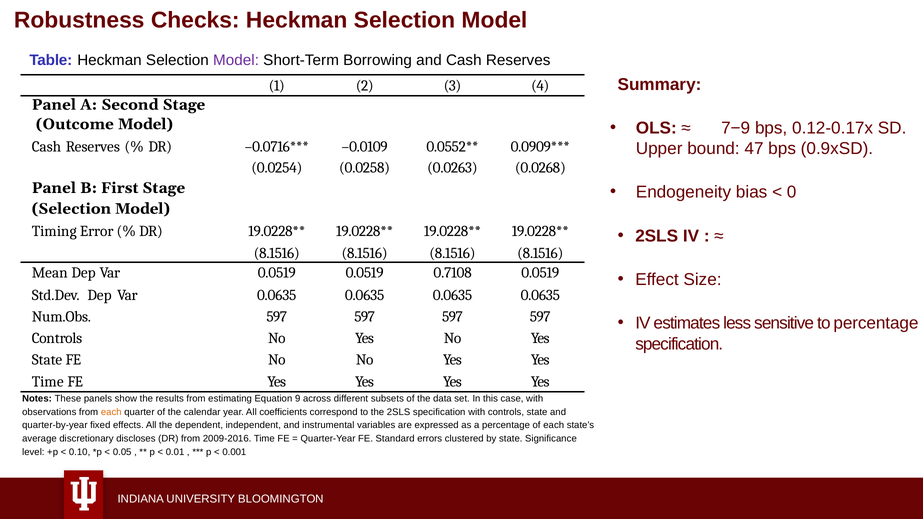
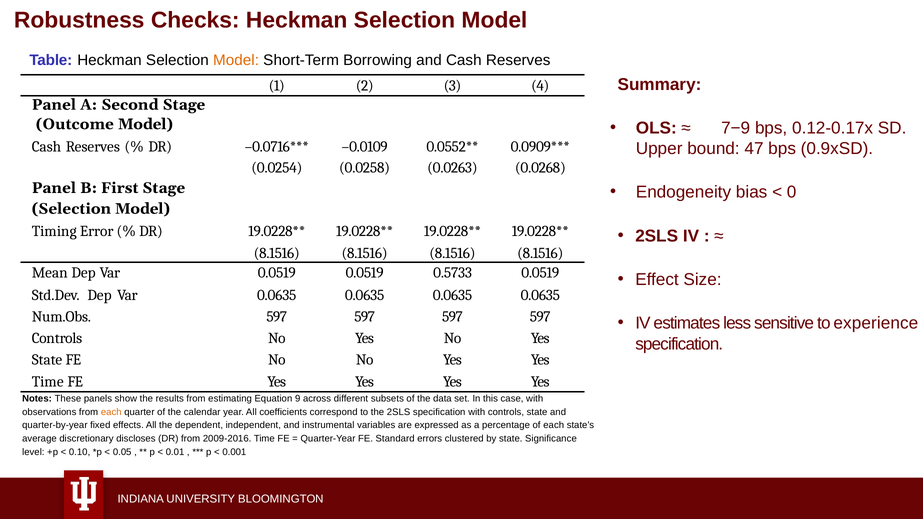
Model colour: purple -> orange (236, 60)
0.7108: 0.7108 -> 0.5733 (453, 273)
to percentage: percentage -> experience (876, 323)
